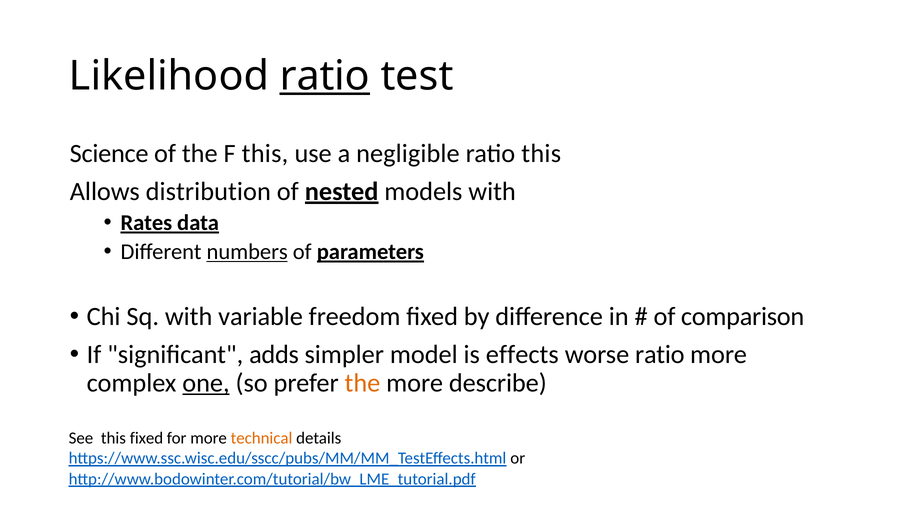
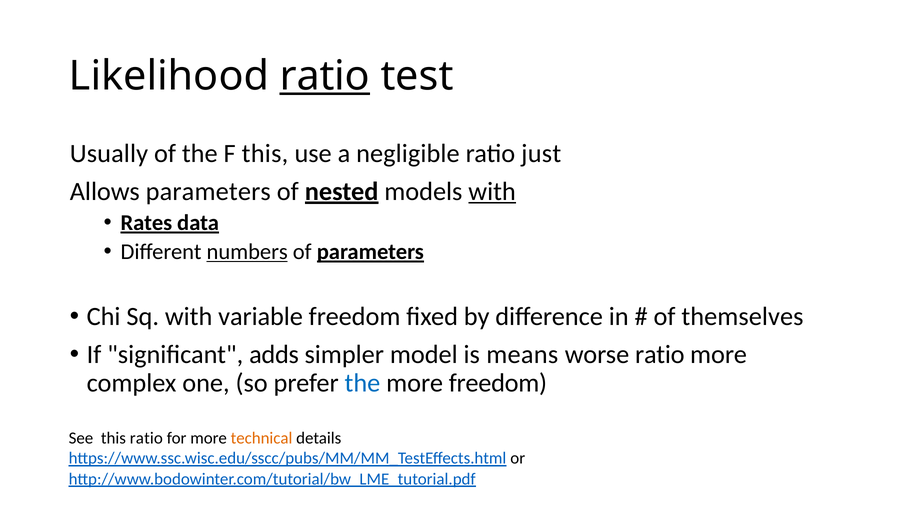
Science: Science -> Usually (109, 154)
ratio this: this -> just (541, 154)
Allows distribution: distribution -> parameters (208, 191)
with underline: none -> present (492, 191)
comparison: comparison -> themselves (742, 317)
effects: effects -> means (522, 354)
one underline: present -> none (206, 383)
the colour: orange -> blue (362, 383)
more describe: describe -> freedom (498, 383)
this fixed: fixed -> ratio (146, 438)
